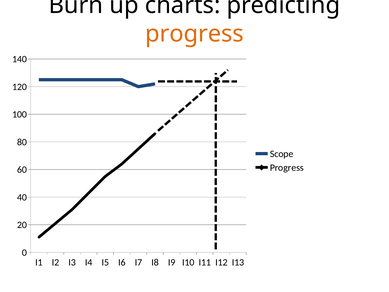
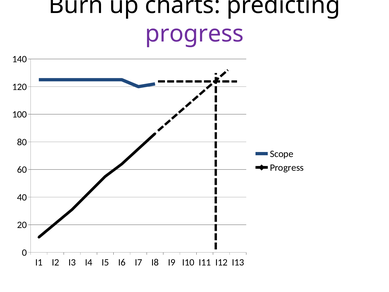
progress colour: orange -> purple (194, 34)
